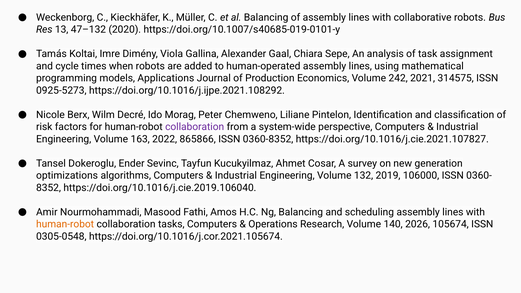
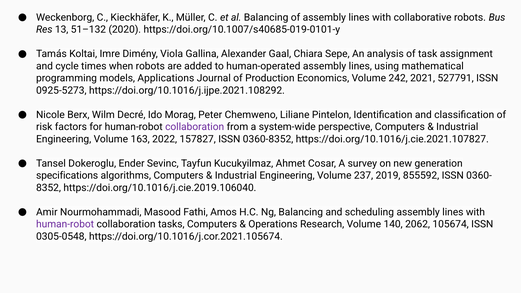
47–132: 47–132 -> 51–132 (88, 30)
314575: 314575 -> 527791 (456, 78)
865866: 865866 -> 157827 (198, 139)
optimizations: optimizations -> specifications (67, 176)
132: 132 -> 237 (364, 176)
106000: 106000 -> 855592 (421, 176)
human-robot colour: orange -> purple (65, 224)
2026: 2026 -> 2062 (418, 224)
